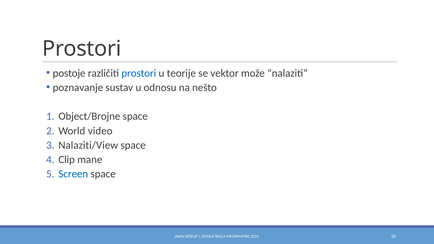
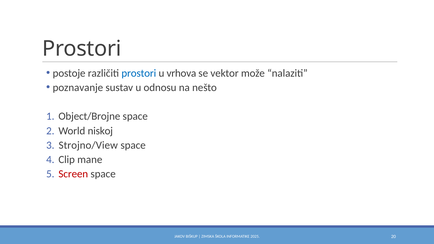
teorije: teorije -> vrhova (181, 73)
video: video -> niskoj (100, 131)
Nalaziti/View: Nalaziti/View -> Strojno/View (88, 145)
Screen colour: blue -> red (73, 174)
